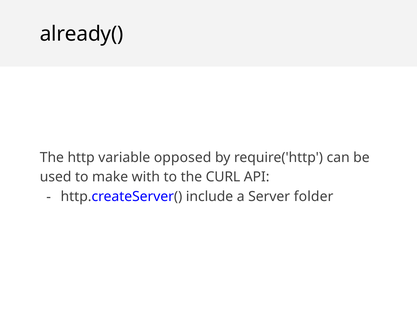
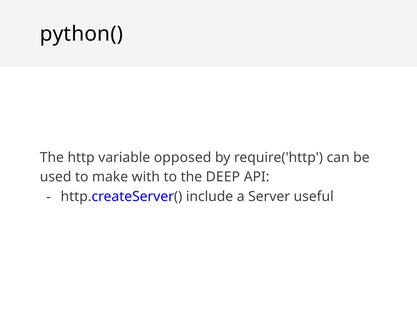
already(: already( -> python( (81, 34)
CURL: CURL -> DEEP (223, 177)
folder: folder -> useful (314, 196)
